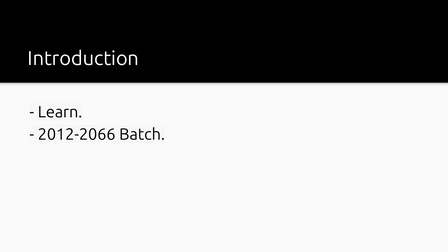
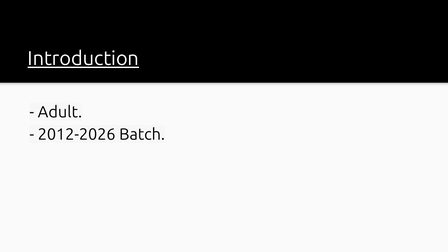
Introduction underline: none -> present (83, 59)
Learn: Learn -> Adult (60, 112)
2012-2066: 2012-2066 -> 2012-2026 (77, 135)
